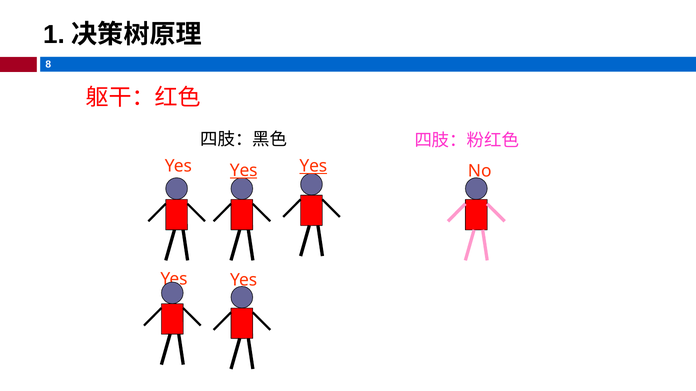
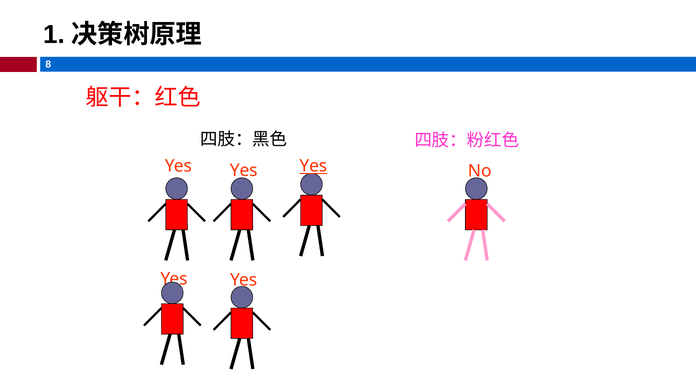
Yes underline: present -> none (244, 171)
